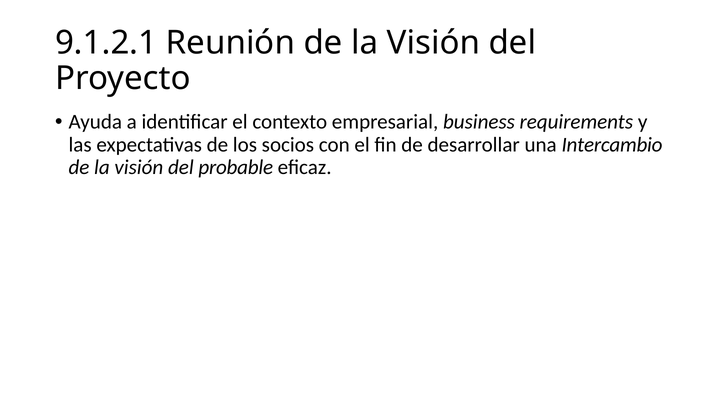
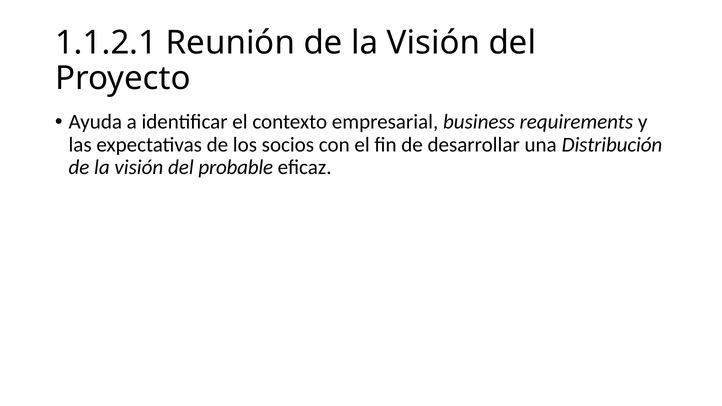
9.1.2.1: 9.1.2.1 -> 1.1.2.1 (106, 43)
Intercambio: Intercambio -> Distribución (612, 145)
